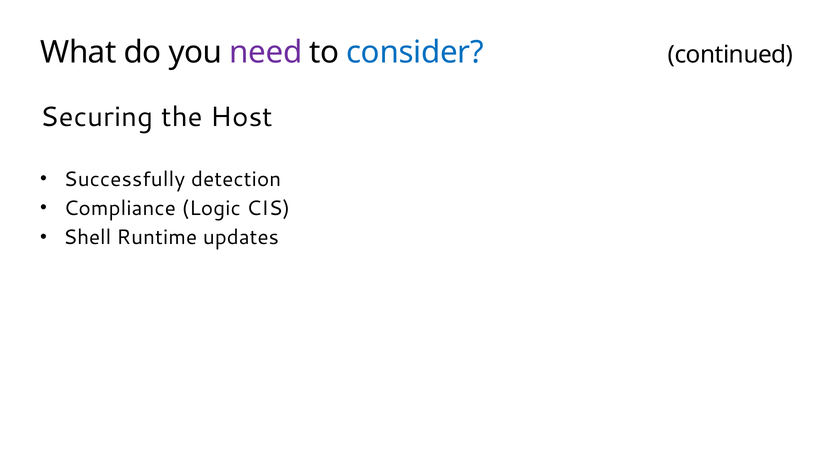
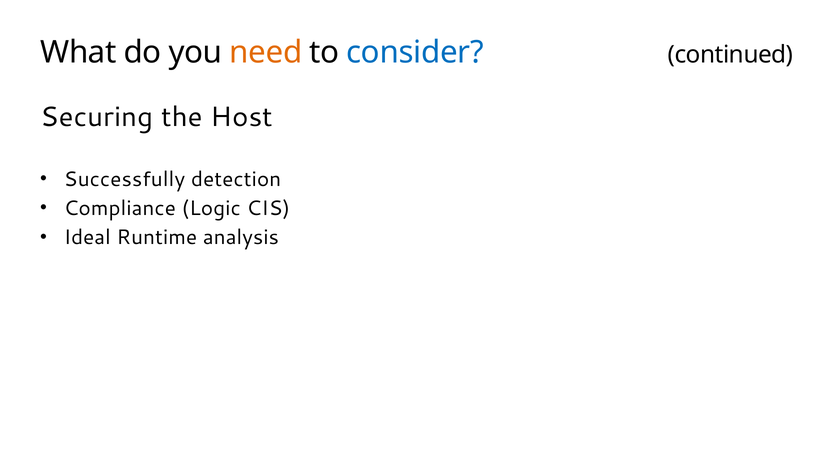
need colour: purple -> orange (266, 52)
Shell: Shell -> Ideal (87, 238)
updates: updates -> analysis (241, 238)
